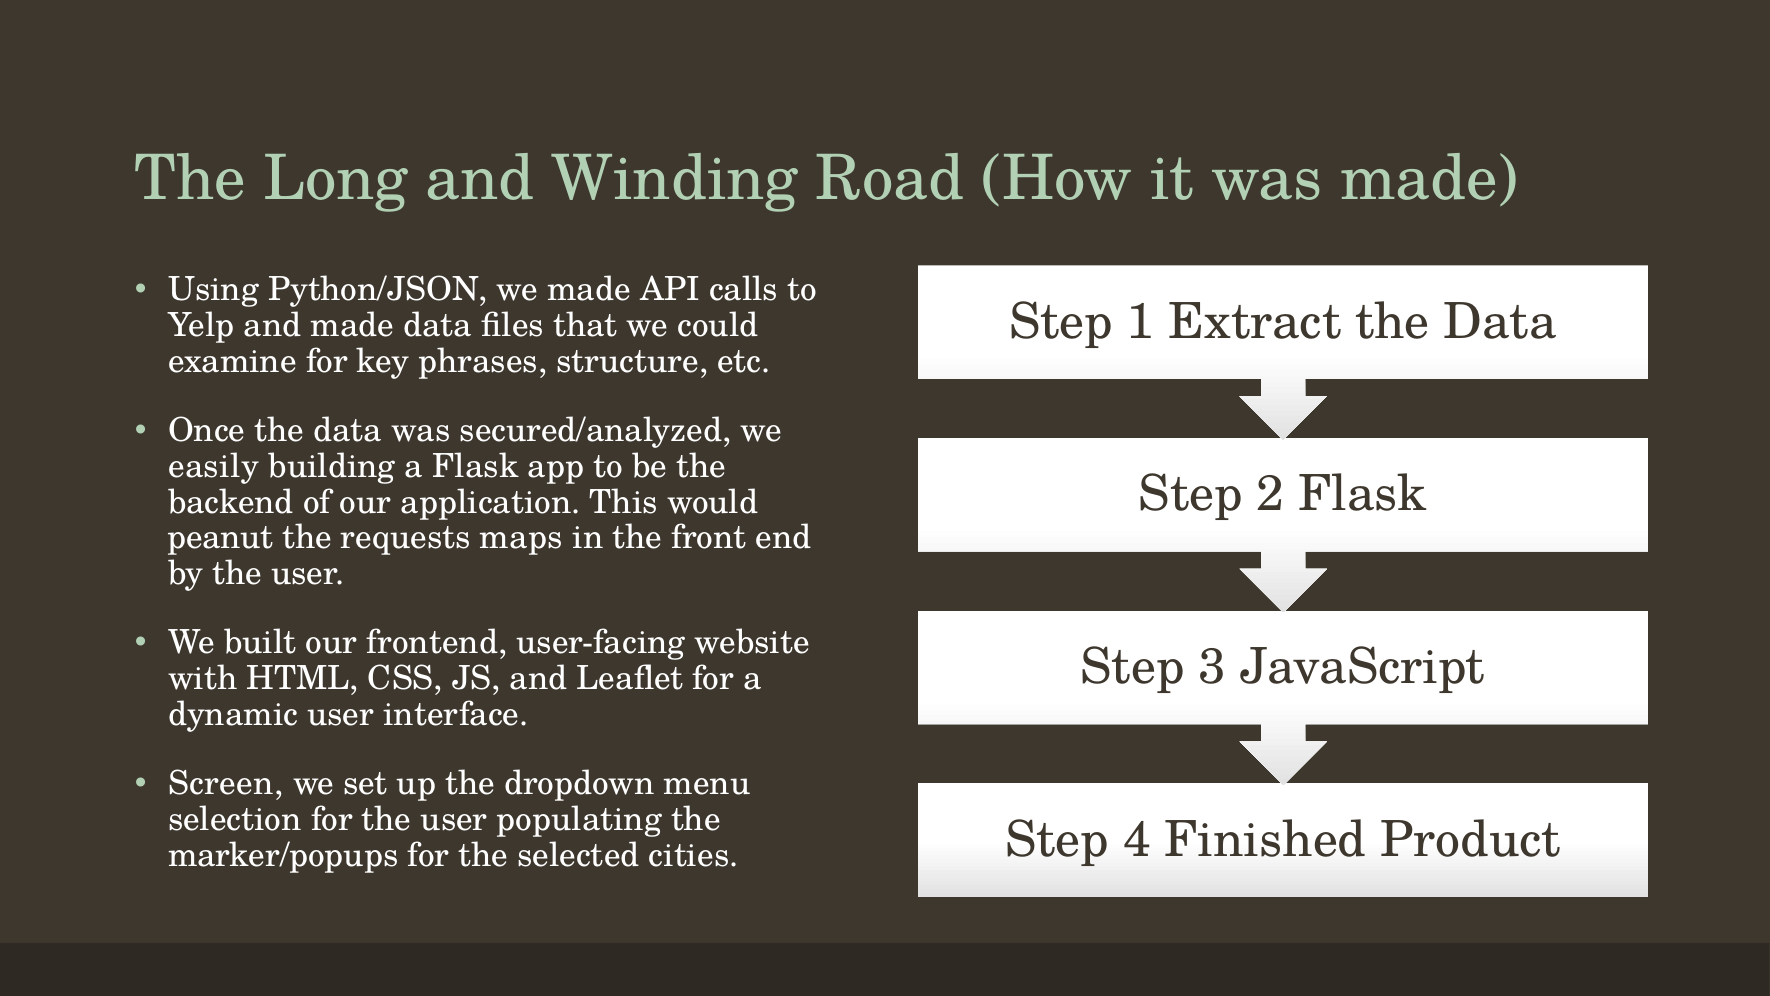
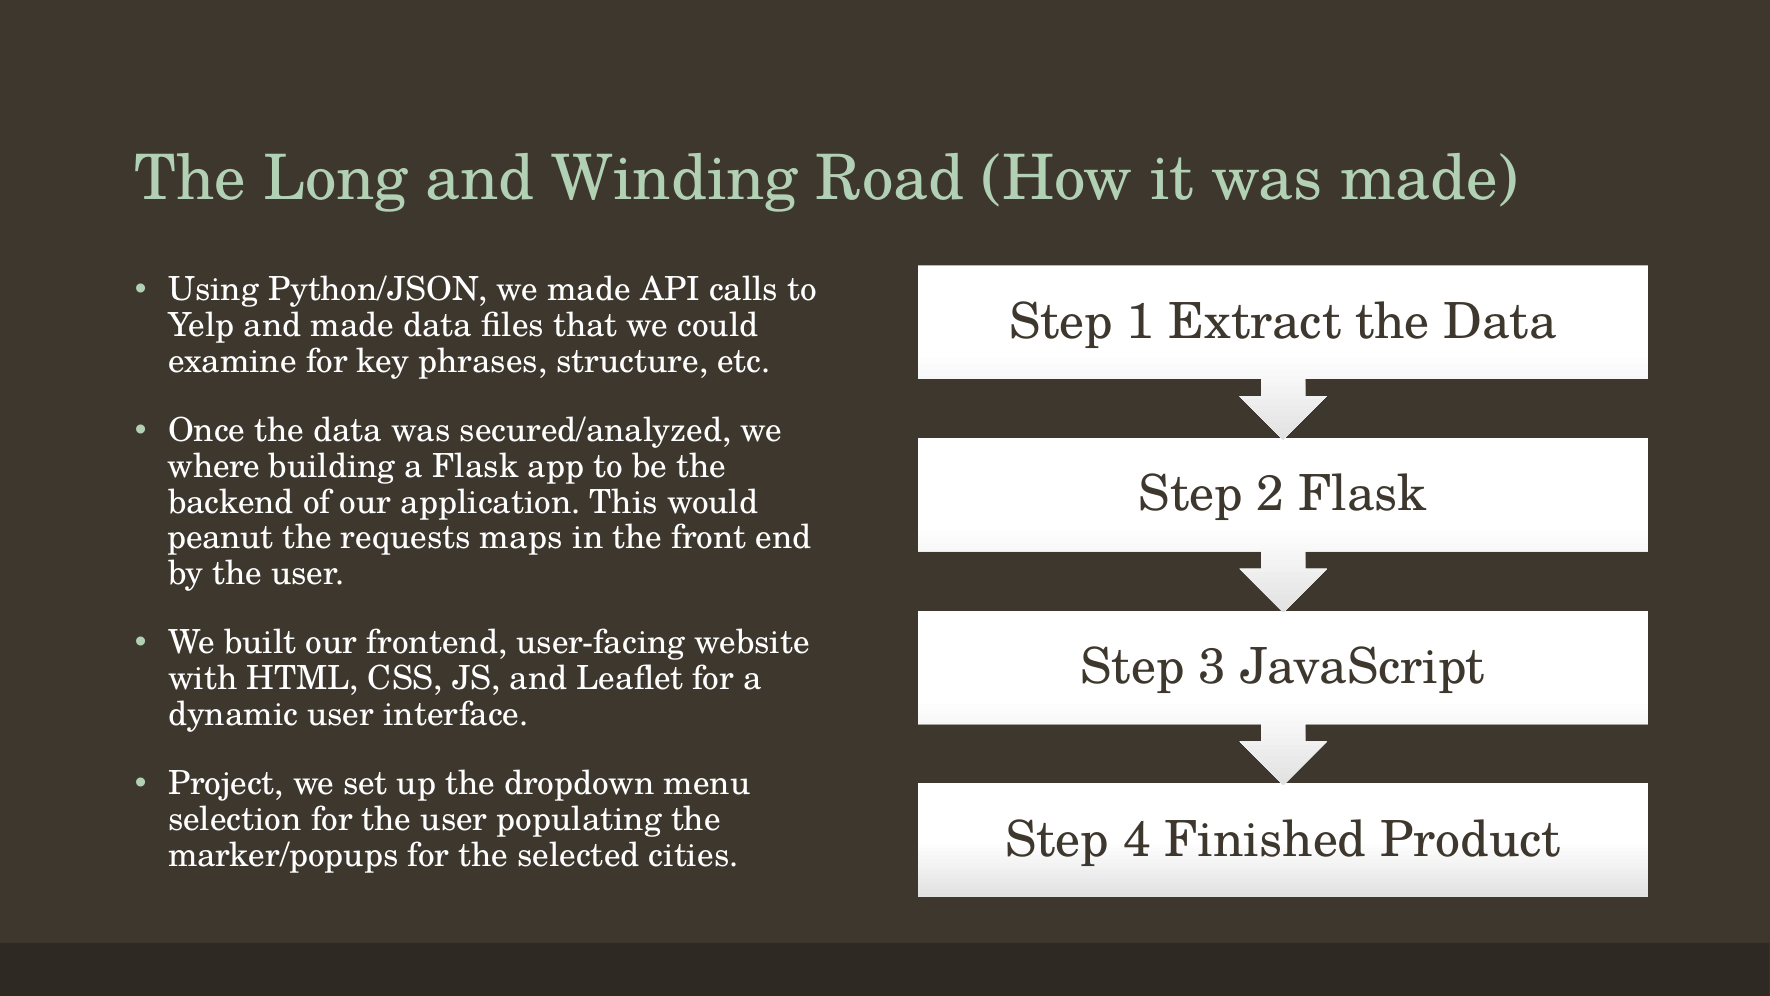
easily: easily -> where (214, 466)
Screen: Screen -> Project (226, 783)
